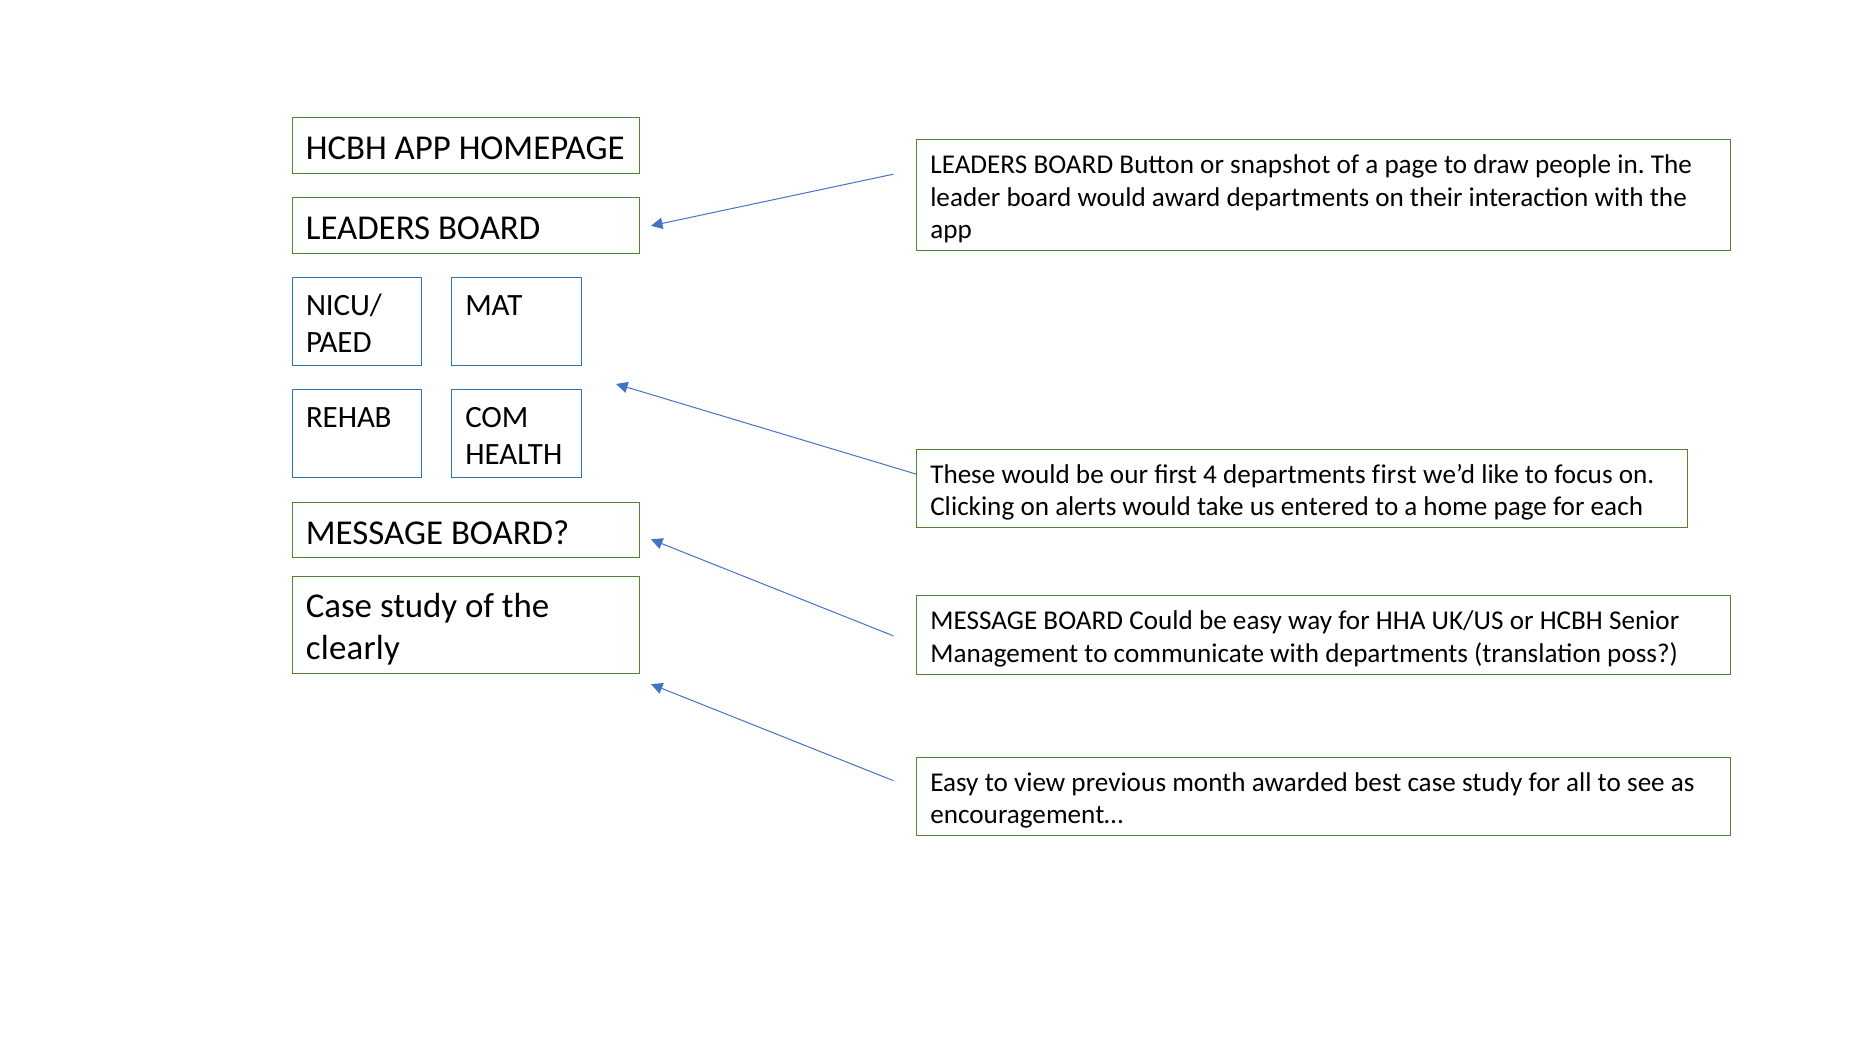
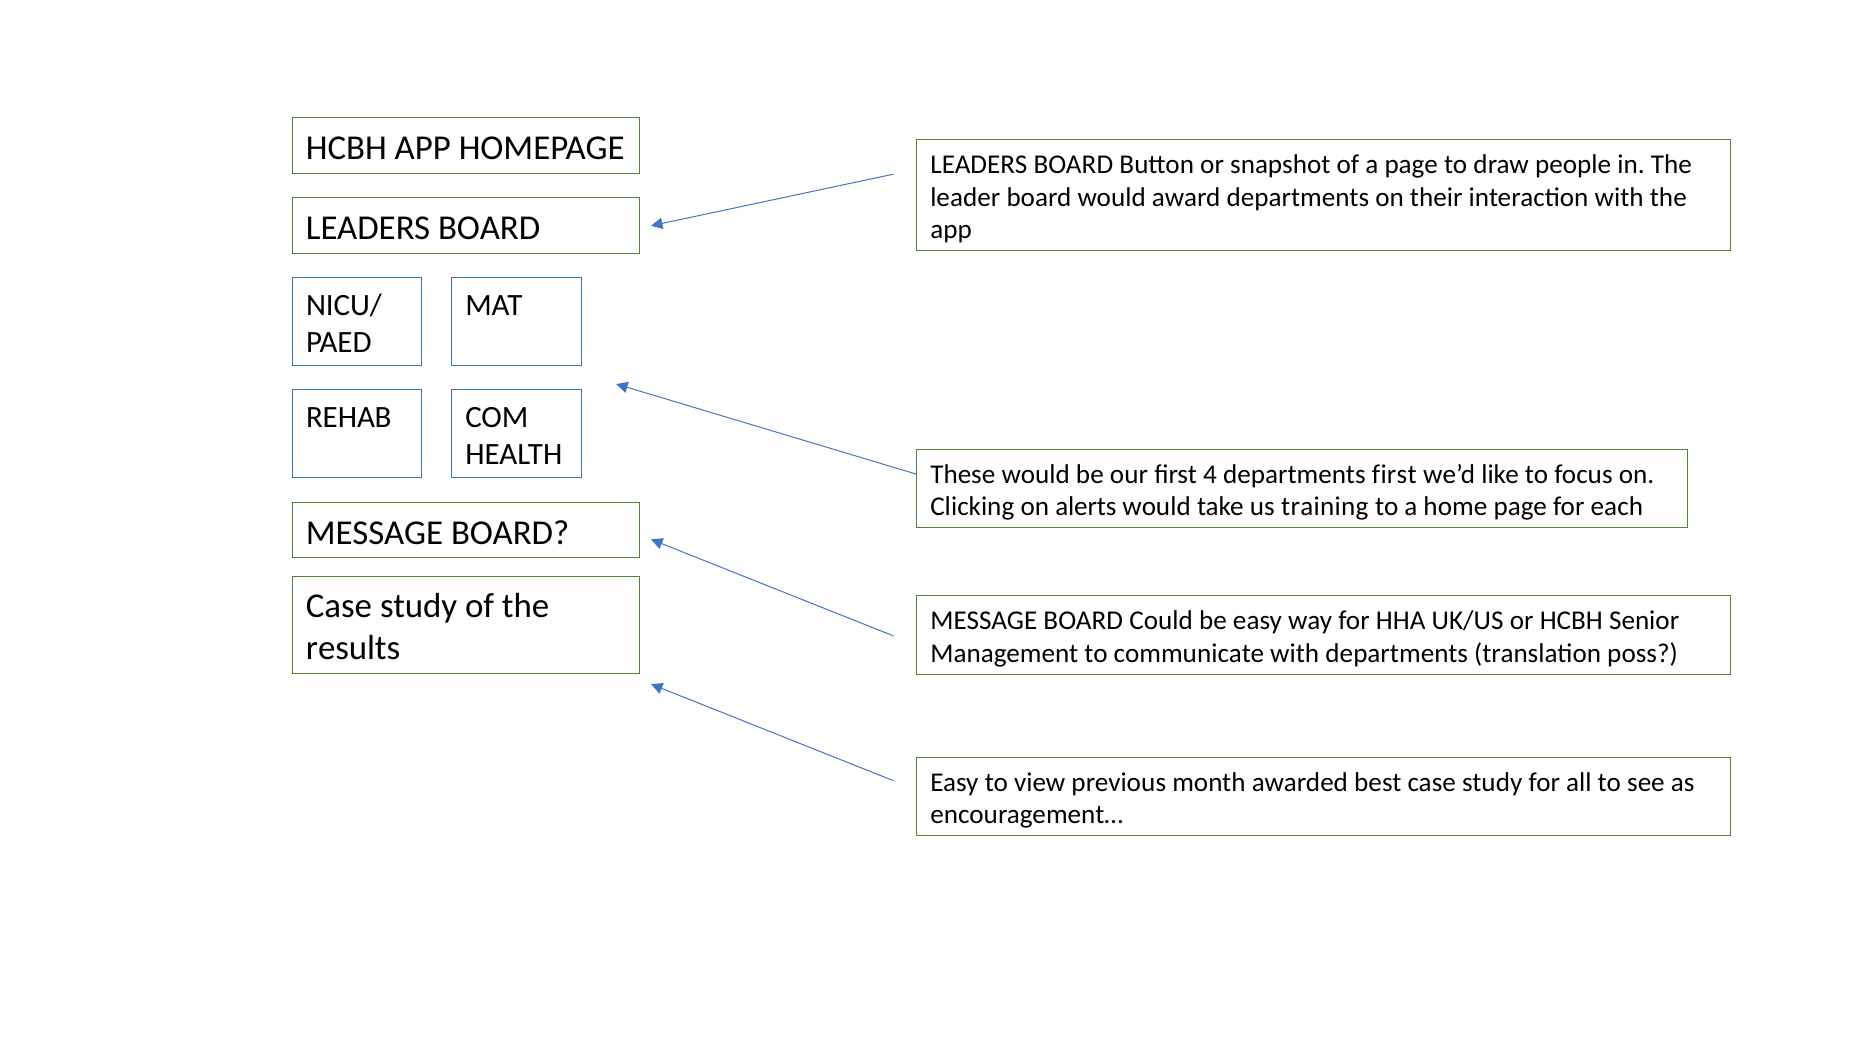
entered: entered -> training (1325, 507)
clearly: clearly -> results (353, 648)
